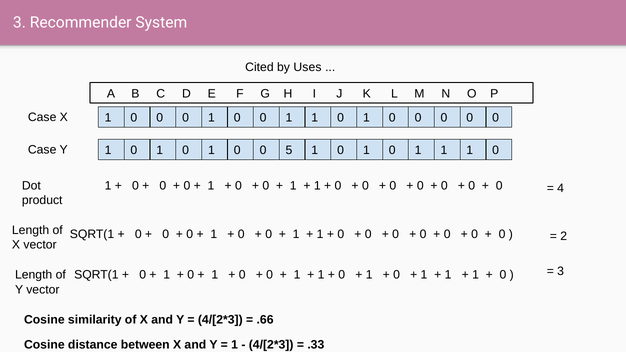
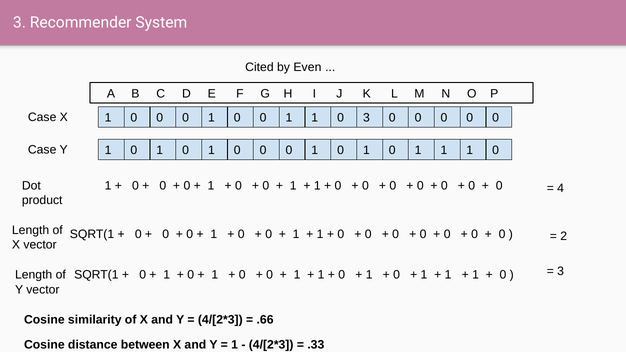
Uses: Uses -> Even (307, 67)
1 1 0 1: 1 -> 3 (366, 118)
5: 5 -> 0 (289, 150)
